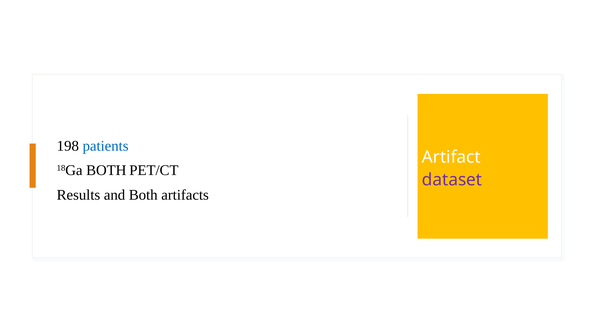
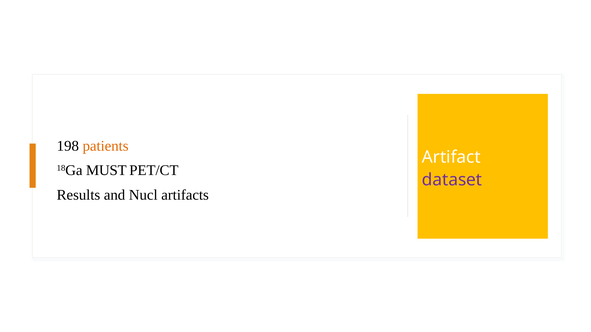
patients colour: blue -> orange (106, 146)
18Ga BOTH: BOTH -> MUST (106, 171)
and Both: Both -> Nucl (143, 195)
